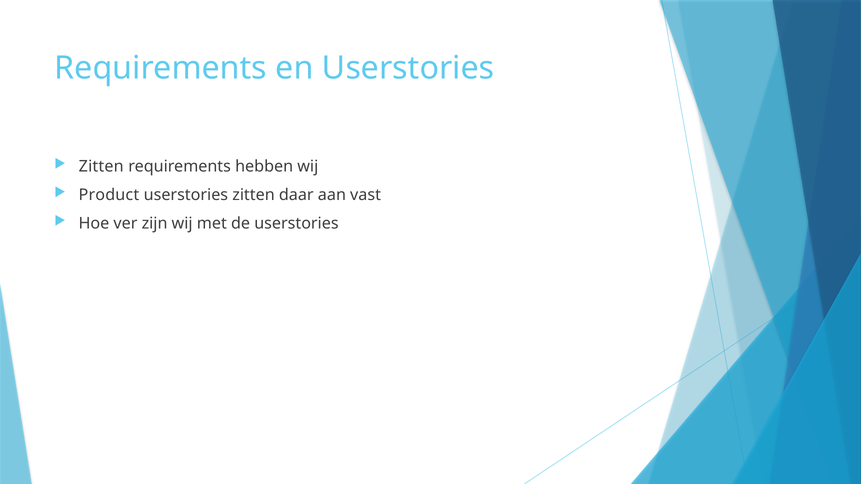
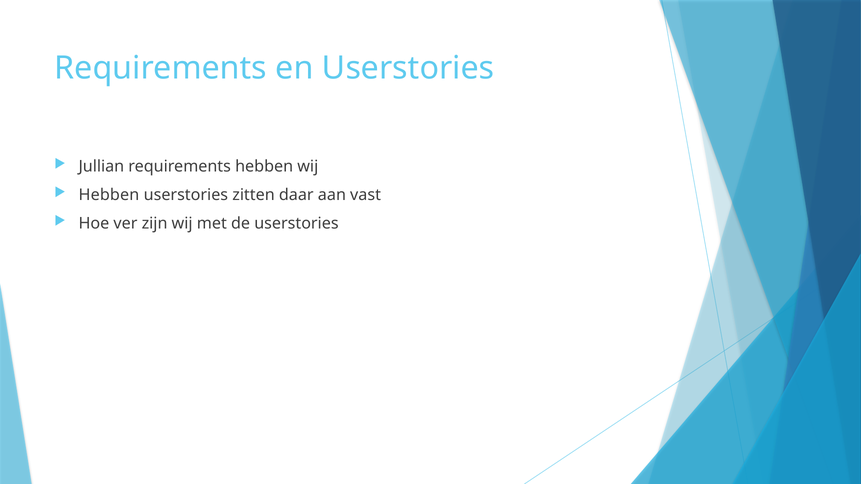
Zitten: Zitten -> Jullian (101, 167)
Product: Product -> Hebben (109, 195)
